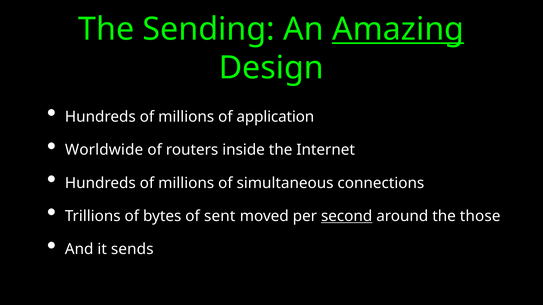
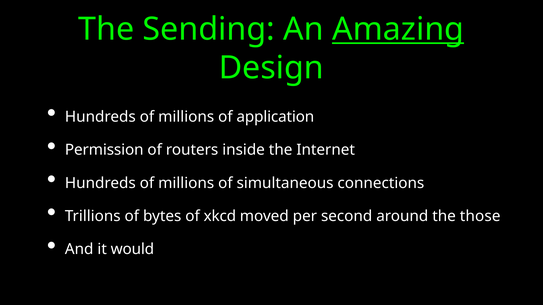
Worldwide: Worldwide -> Permission (104, 150)
sent: sent -> xkcd (220, 216)
second underline: present -> none (347, 216)
sends: sends -> would (132, 250)
